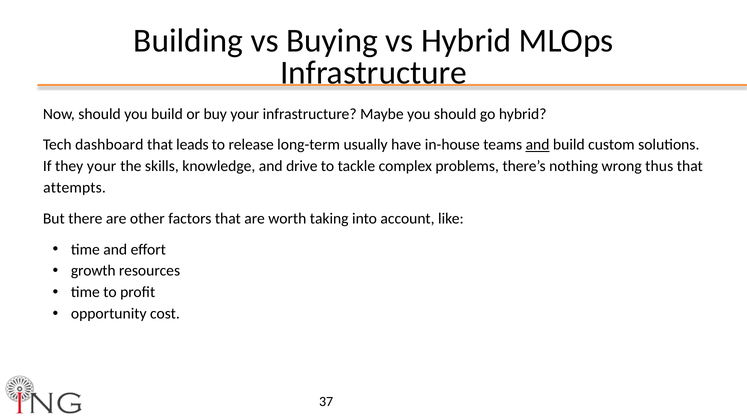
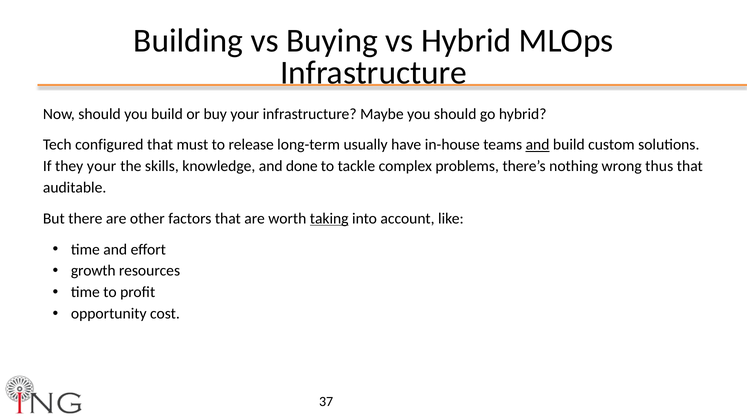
dashboard: dashboard -> configured (109, 145)
leads: leads -> must (192, 145)
drive: drive -> done (302, 166)
attempts: attempts -> auditable (75, 188)
taking underline: none -> present (329, 219)
